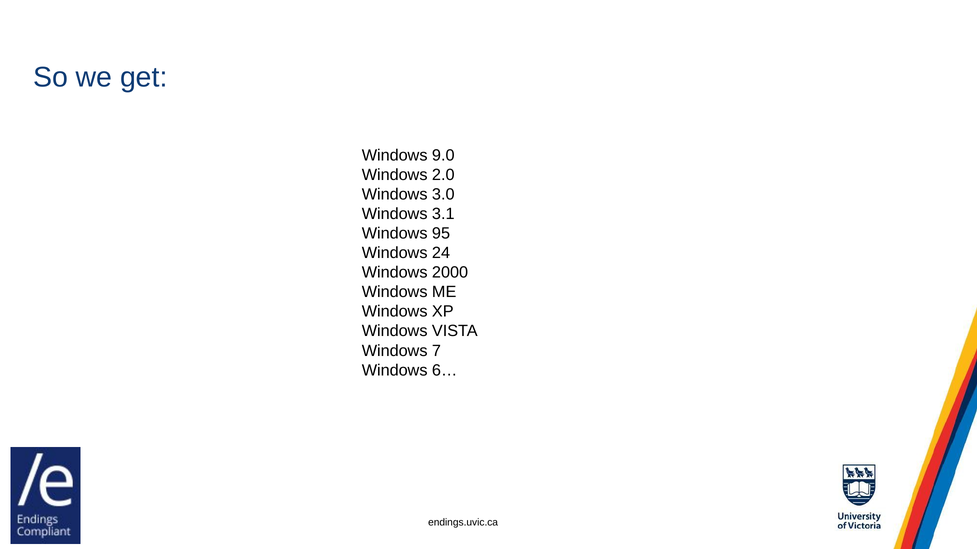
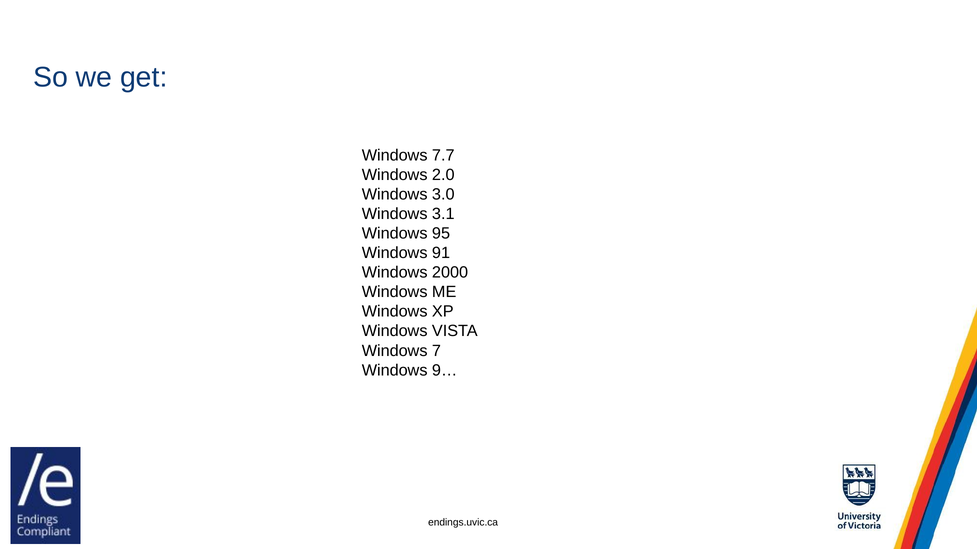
9.0: 9.0 -> 7.7 (443, 156)
24: 24 -> 91 (441, 253)
6…: 6… -> 9… (445, 371)
